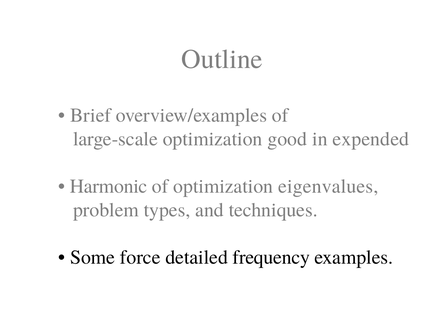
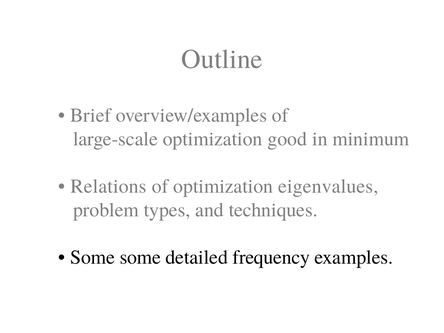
expended: expended -> minimum (371, 139)
Harmonic: Harmonic -> Relations (108, 186)
Some force: force -> some (140, 257)
